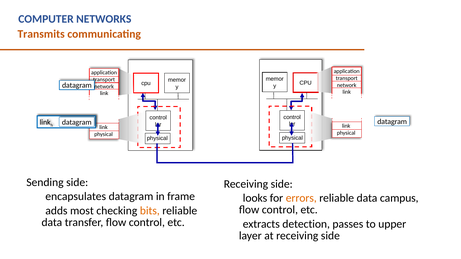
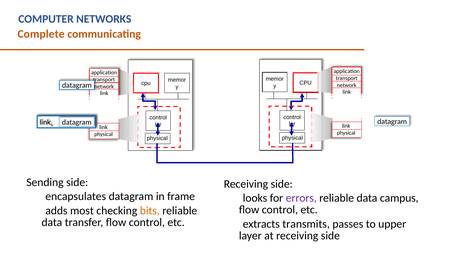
Transmits: Transmits -> Complete (41, 34)
errors colour: orange -> purple (301, 198)
detection: detection -> transmits (306, 224)
